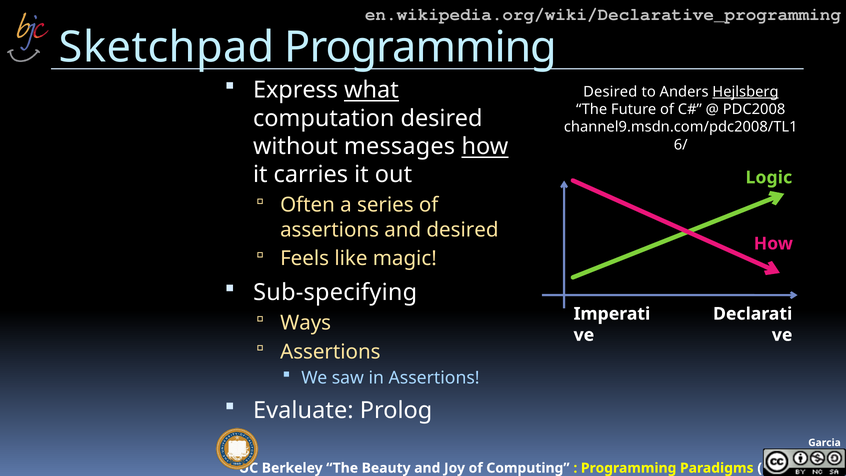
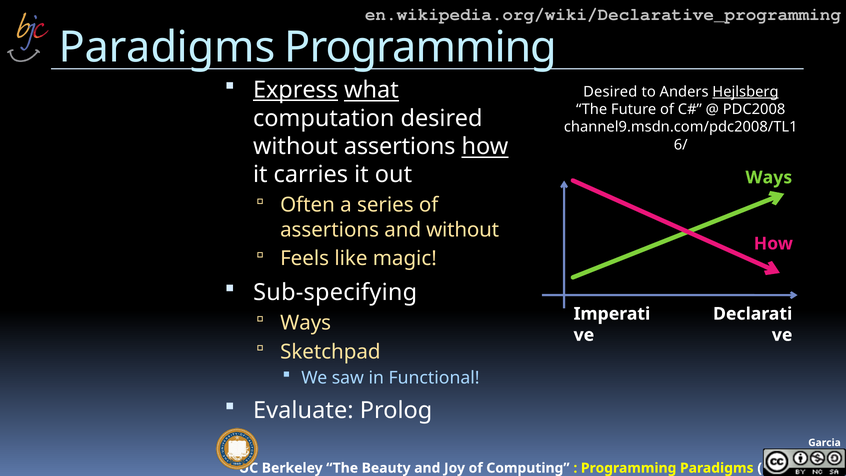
Sketchpad: Sketchpad -> Paradigms (167, 48)
Express underline: none -> present (296, 90)
without messages: messages -> assertions (400, 146)
Logic: Logic -> Ways (769, 177)
and desired: desired -> without (463, 230)
Assertions: Assertions -> Sketchpad (330, 352)
in Assertions: Assertions -> Functional (434, 378)
